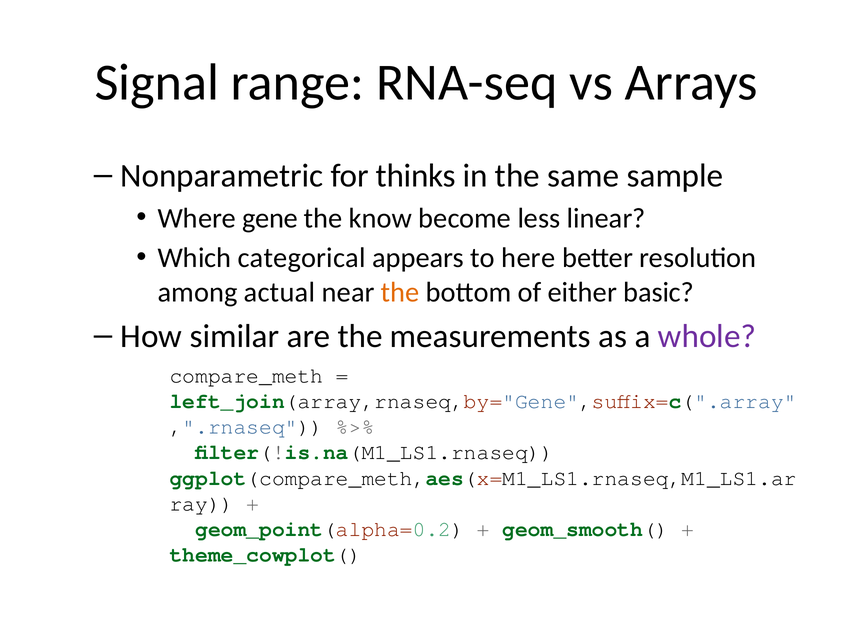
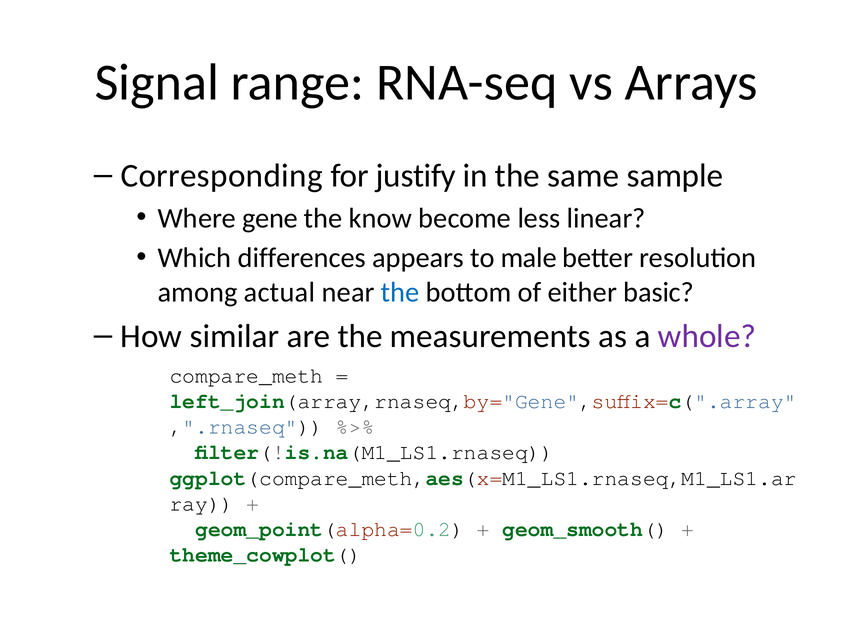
Nonparametric: Nonparametric -> Corresponding (222, 176)
thinks: thinks -> justify (416, 176)
categorical: categorical -> differences (302, 258)
here: here -> male (529, 258)
the colour: orange -> blue (400, 292)
